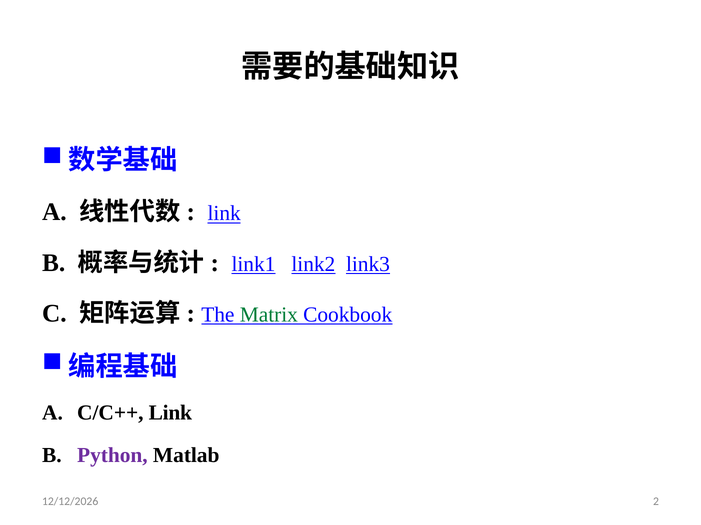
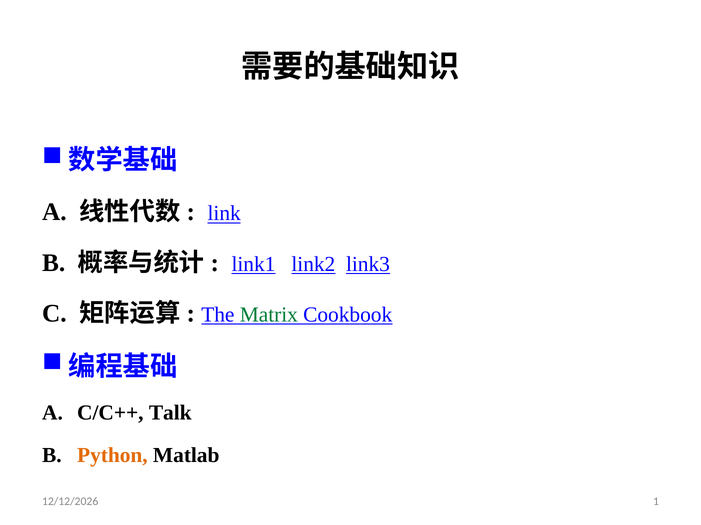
C/C++ Link: Link -> Talk (170, 413)
Python colour: purple -> orange (112, 456)
2: 2 -> 1 (656, 502)
